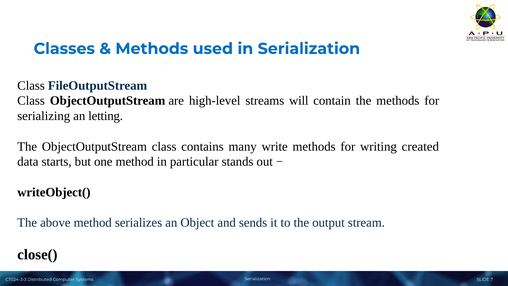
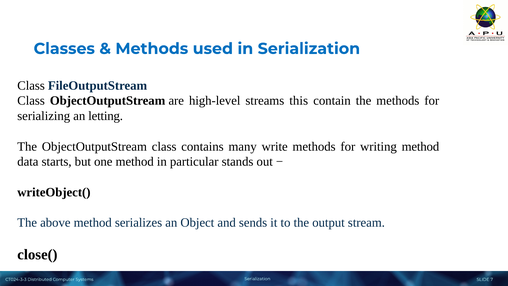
will: will -> this (299, 101)
writing created: created -> method (420, 146)
